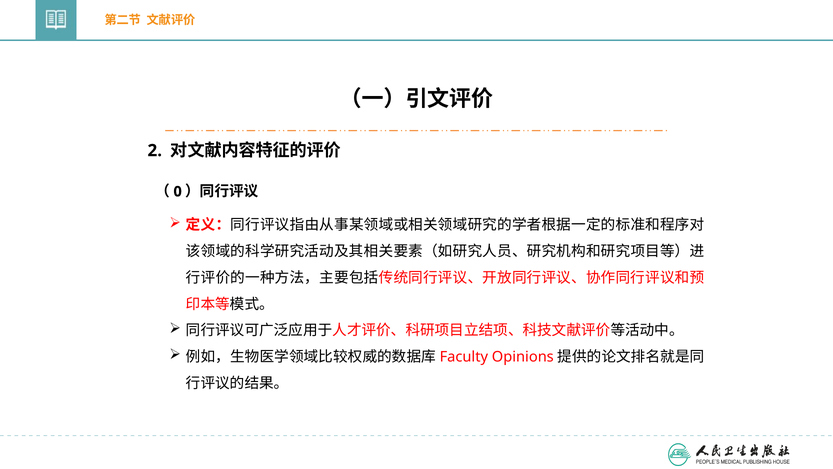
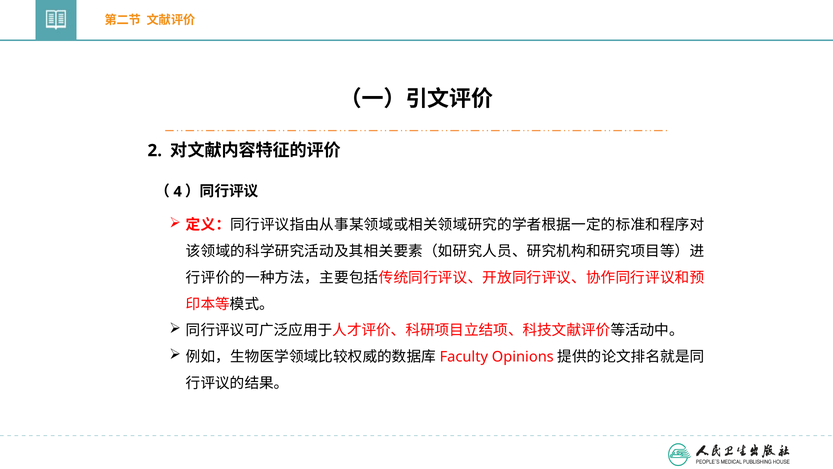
0: 0 -> 4 (178, 191)
